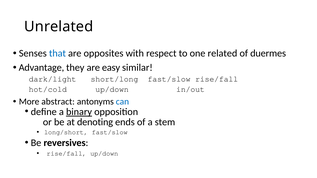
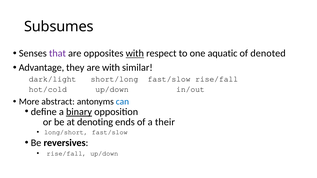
Unrelated: Unrelated -> Subsumes (59, 27)
that colour: blue -> purple (57, 53)
with underline: none -> present (135, 53)
related: related -> aquatic (223, 53)
duermes: duermes -> denoted (268, 53)
are easy: easy -> with (111, 68)
stem: stem -> their (165, 122)
